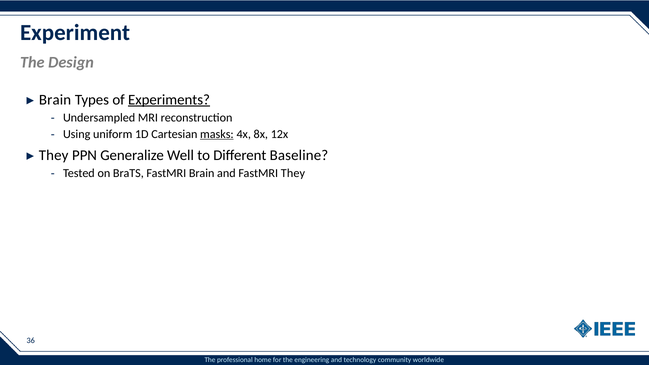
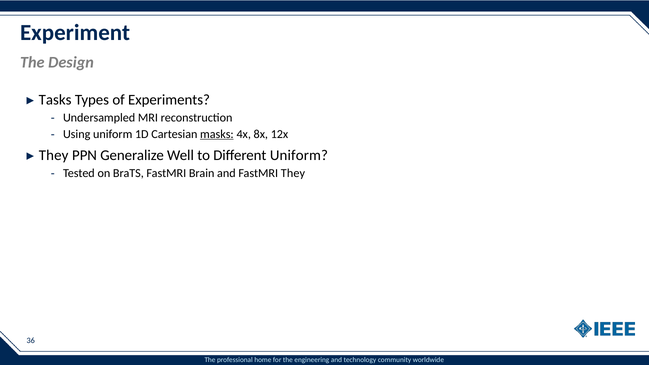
Brain: Brain -> Tasks (55, 100)
Experiments underline: present -> none (169, 100)
Different Baseline: Baseline -> Uniform (299, 155)
